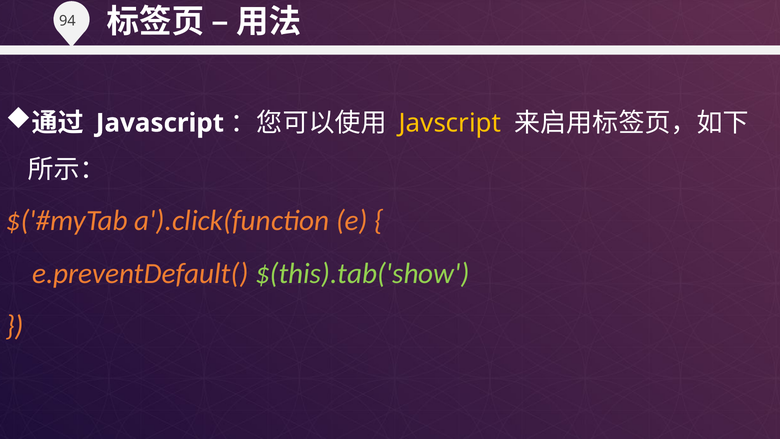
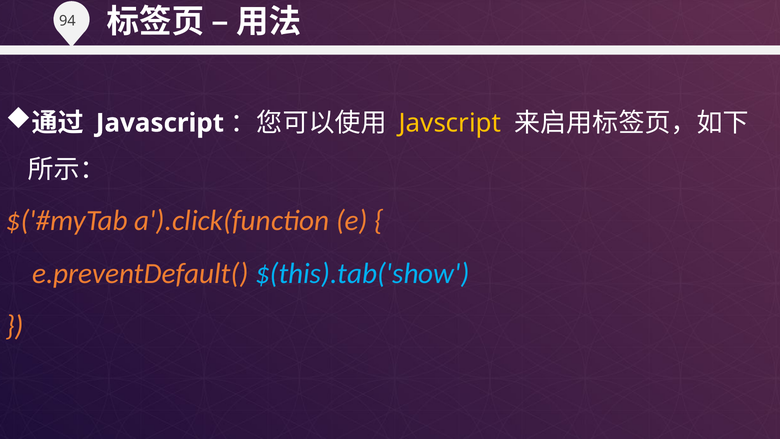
$(this).tab('show colour: light green -> light blue (362, 273)
